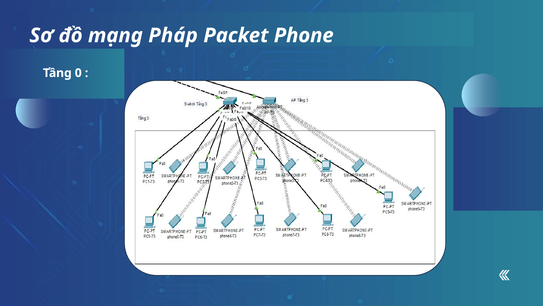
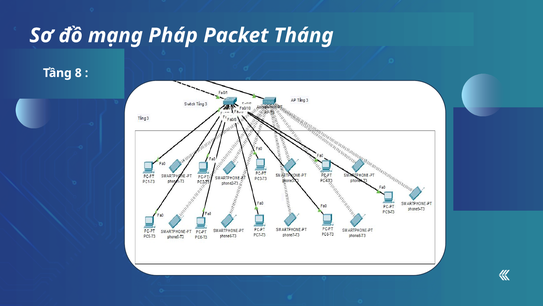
Phone: Phone -> Tháng (304, 35)
0: 0 -> 8 (78, 73)
